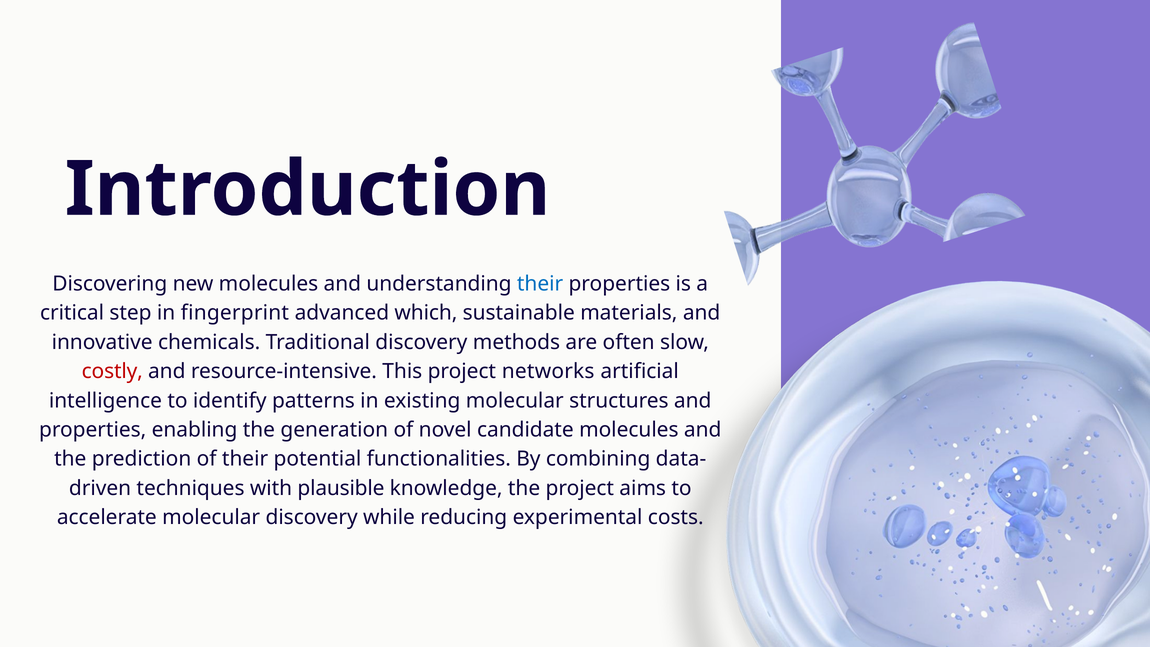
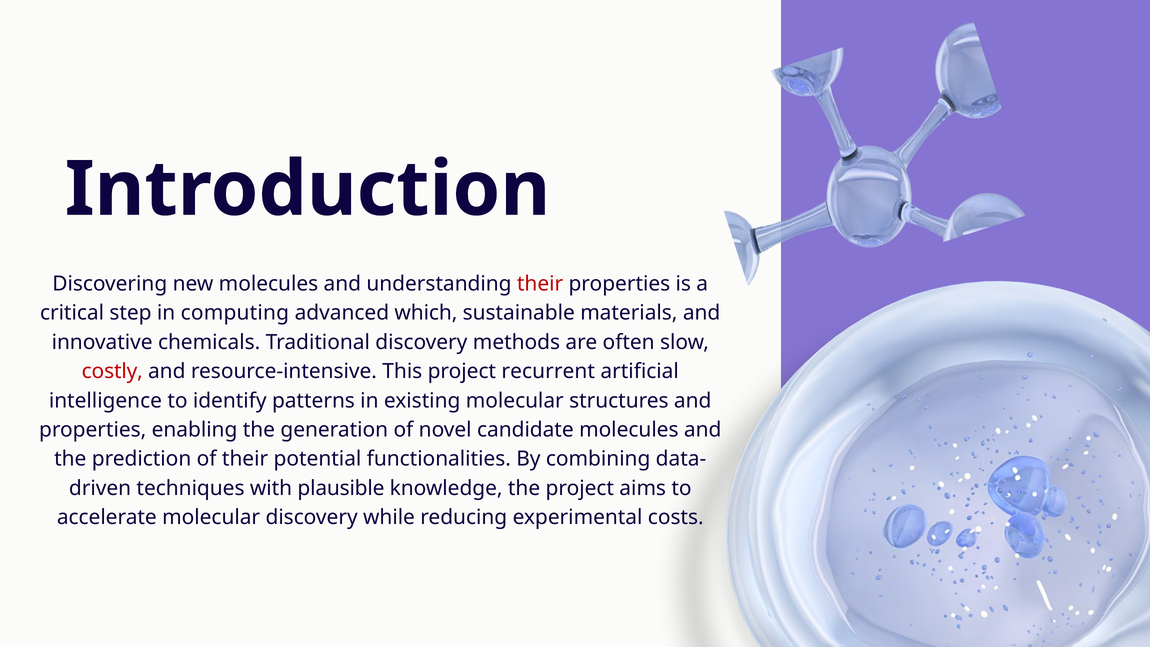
their colour: blue -> red (540, 284)
fingerprint: fingerprint -> computing (235, 313)
networks: networks -> recurrent (548, 371)
